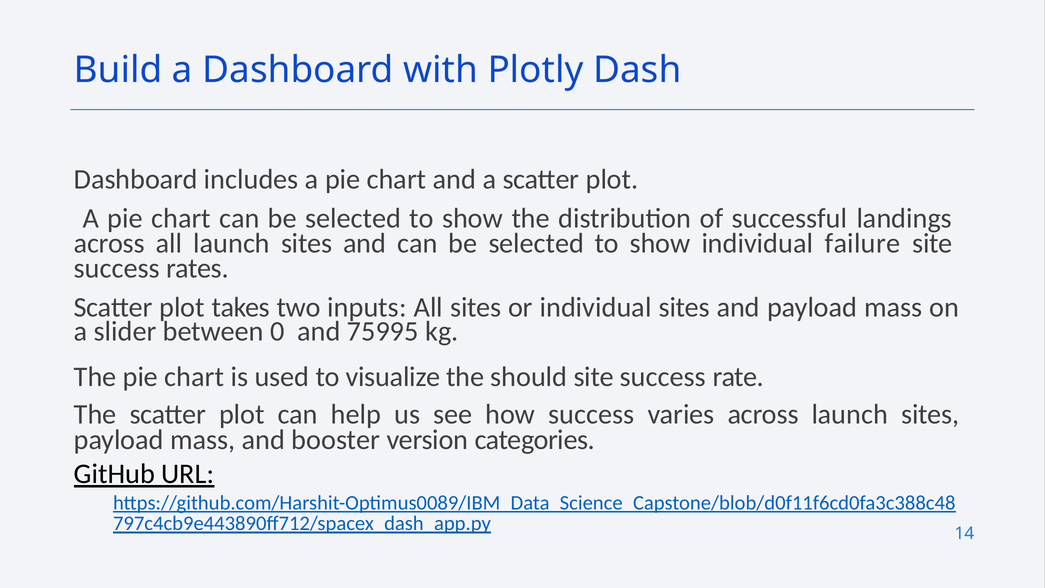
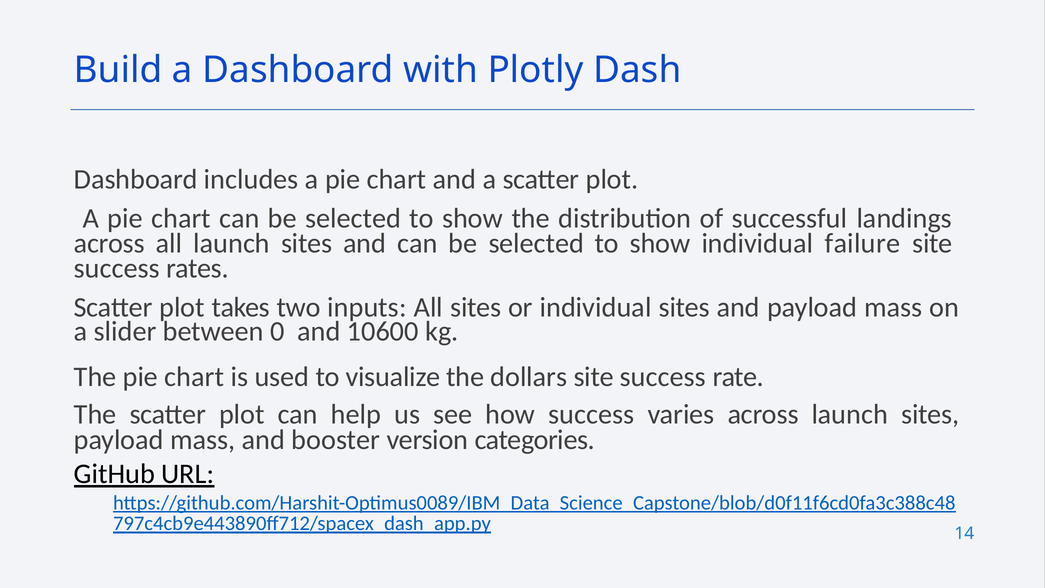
75995: 75995 -> 10600 (383, 331)
should: should -> dollars (529, 377)
